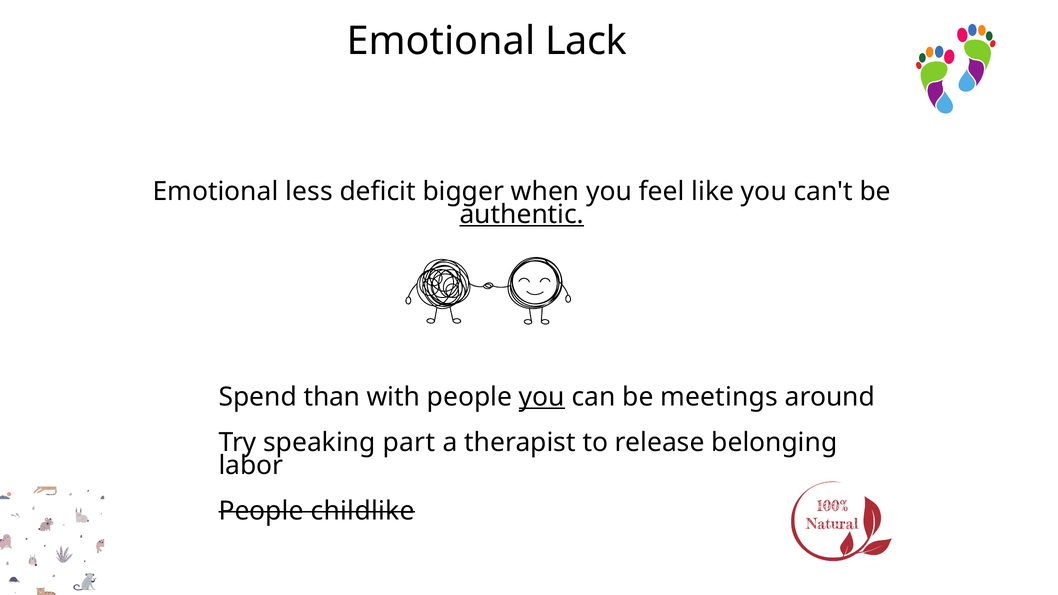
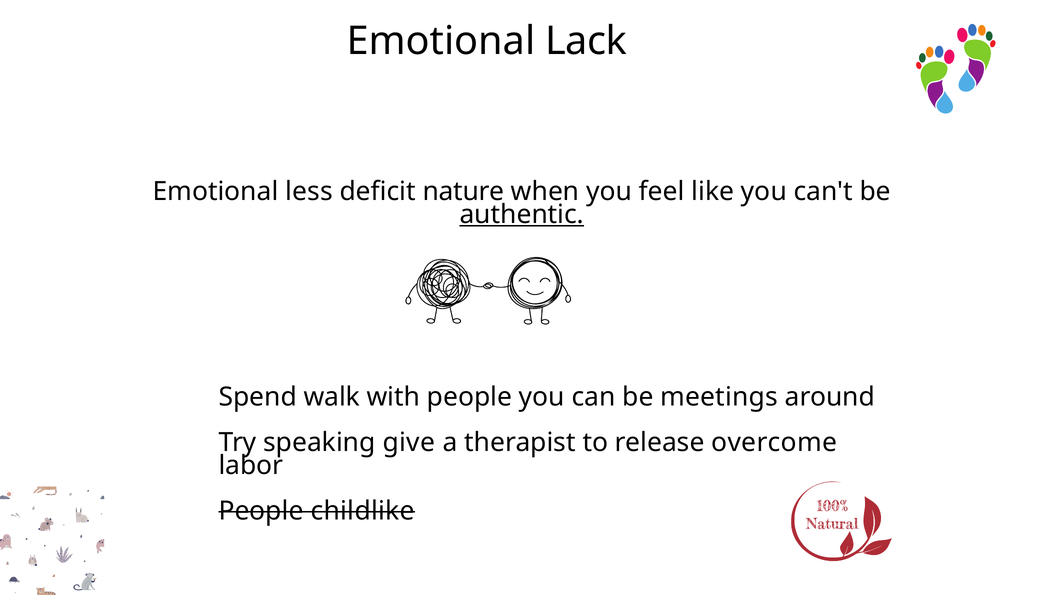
bigger: bigger -> nature (463, 192)
than: than -> walk (332, 397)
you underline: present -> none (542, 397)
part: part -> give (409, 443)
belonging: belonging -> overcome (774, 443)
